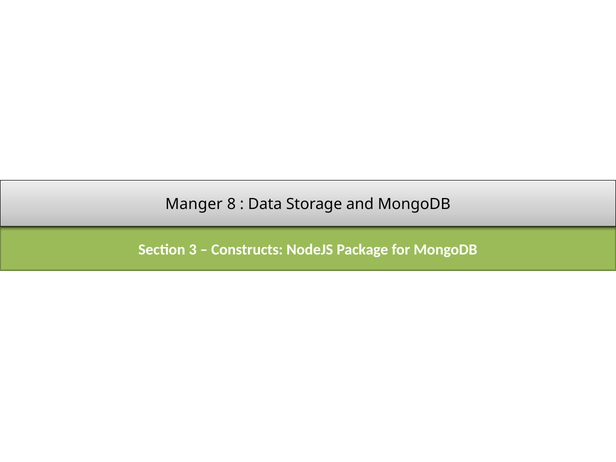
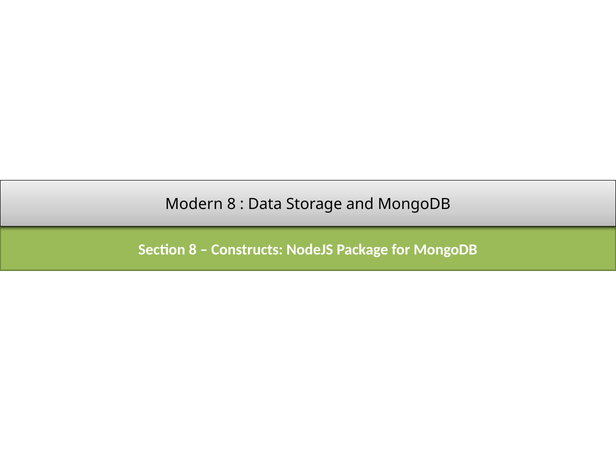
Manger: Manger -> Modern (194, 204)
Section 3: 3 -> 8 (193, 250)
